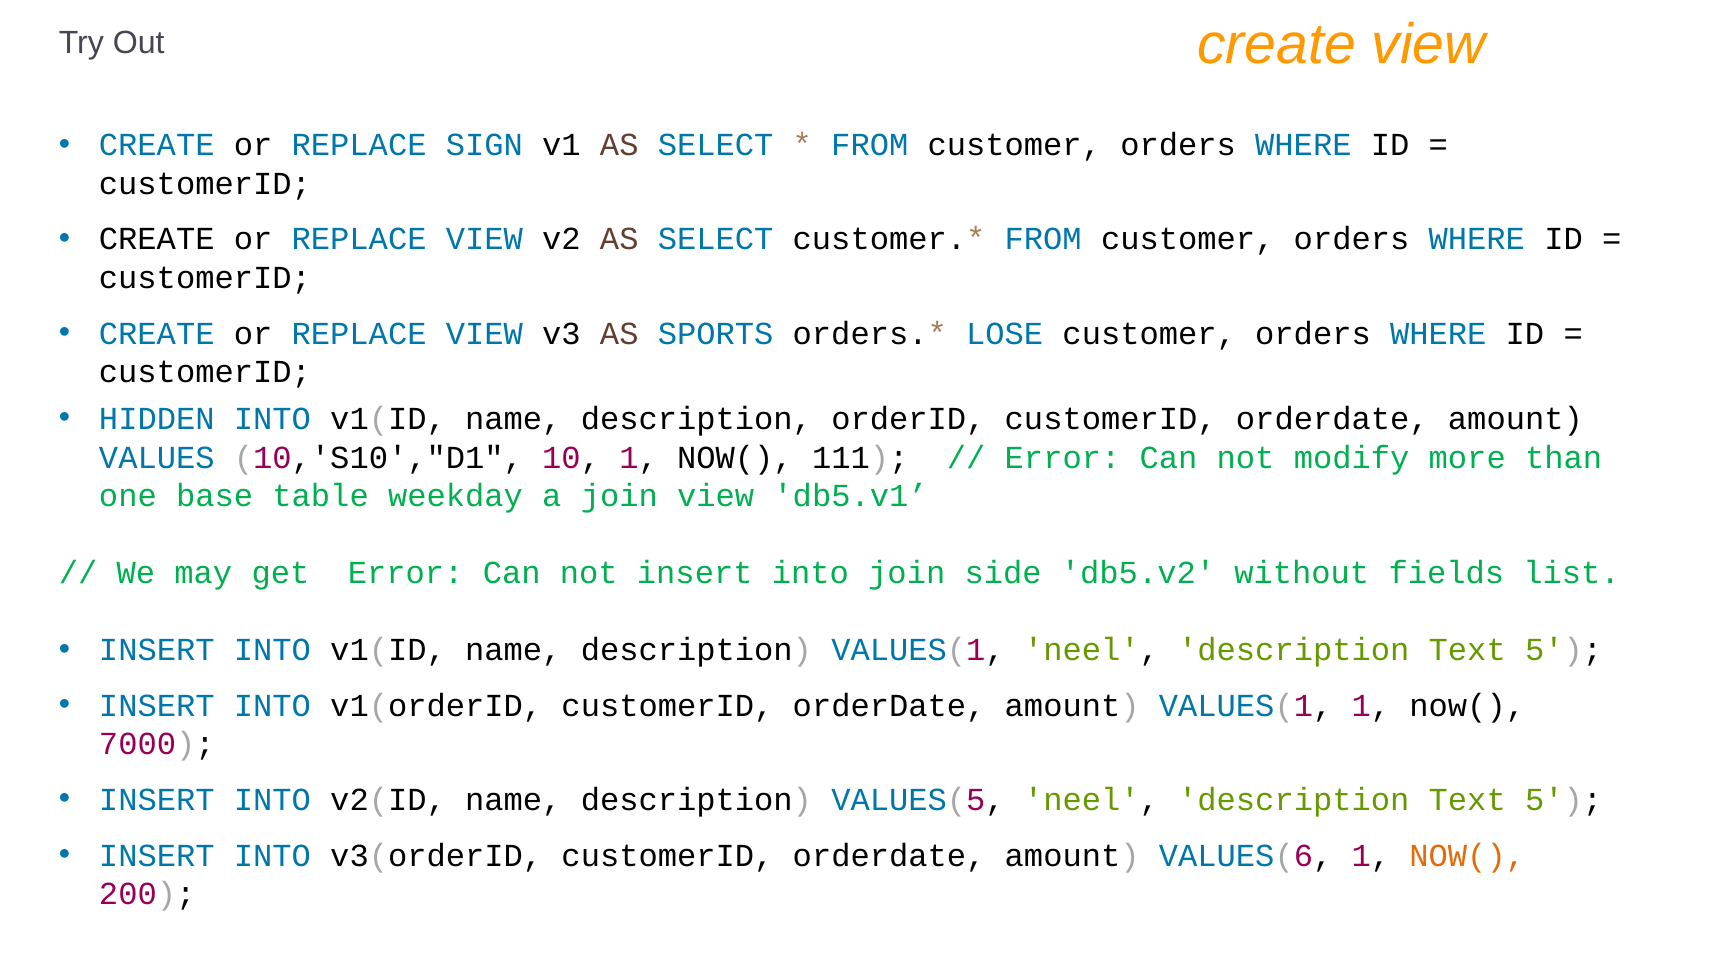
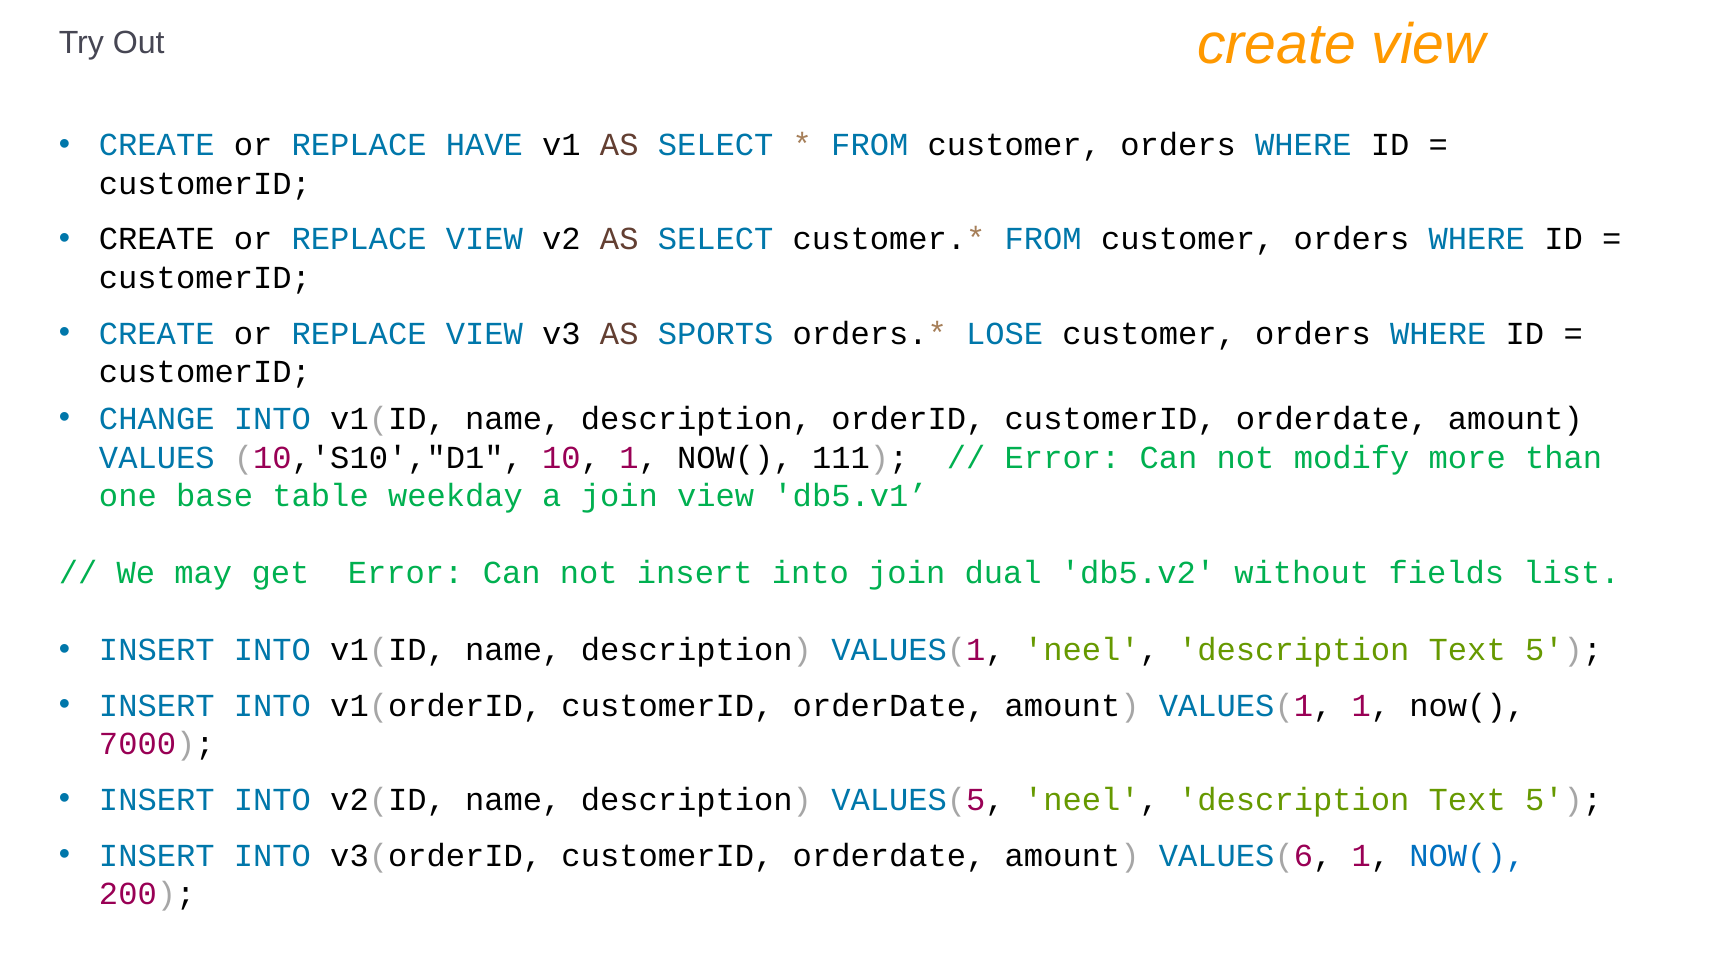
SIGN: SIGN -> HAVE (484, 145)
HIDDEN: HIDDEN -> CHANGE (157, 419)
side: side -> dual (1003, 574)
NOW( colour: orange -> blue (1467, 856)
